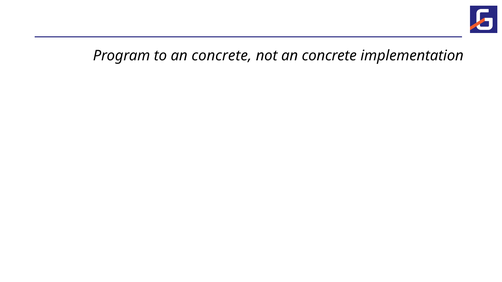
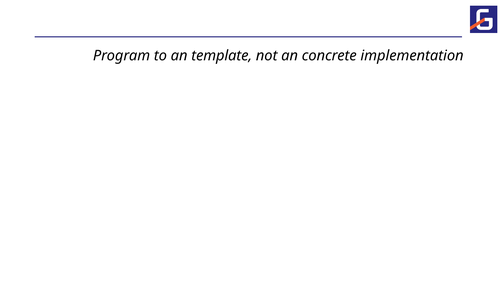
to an concrete: concrete -> template (222, 56)
